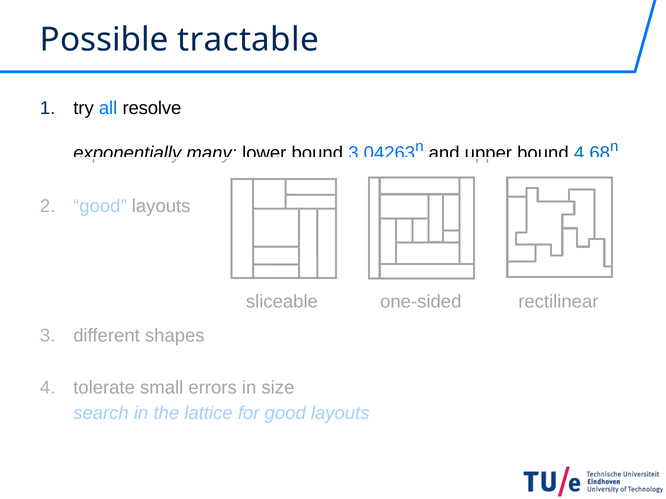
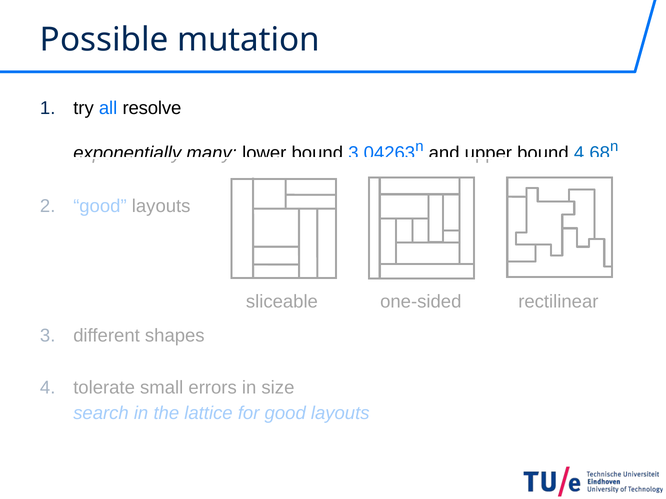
tractable: tractable -> mutation (248, 40)
